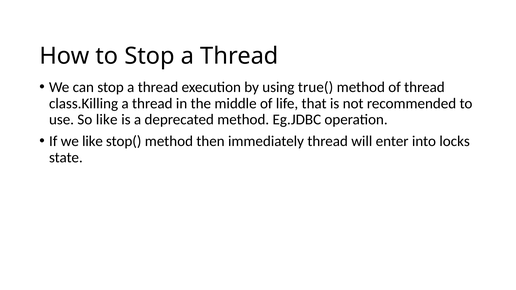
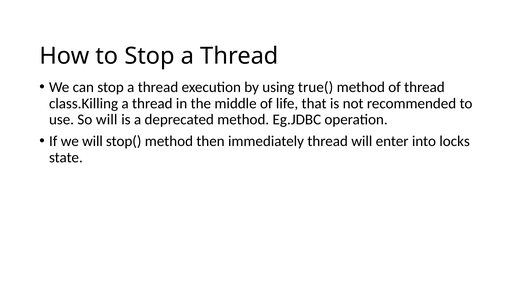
So like: like -> will (107, 120)
we like: like -> will (92, 141)
